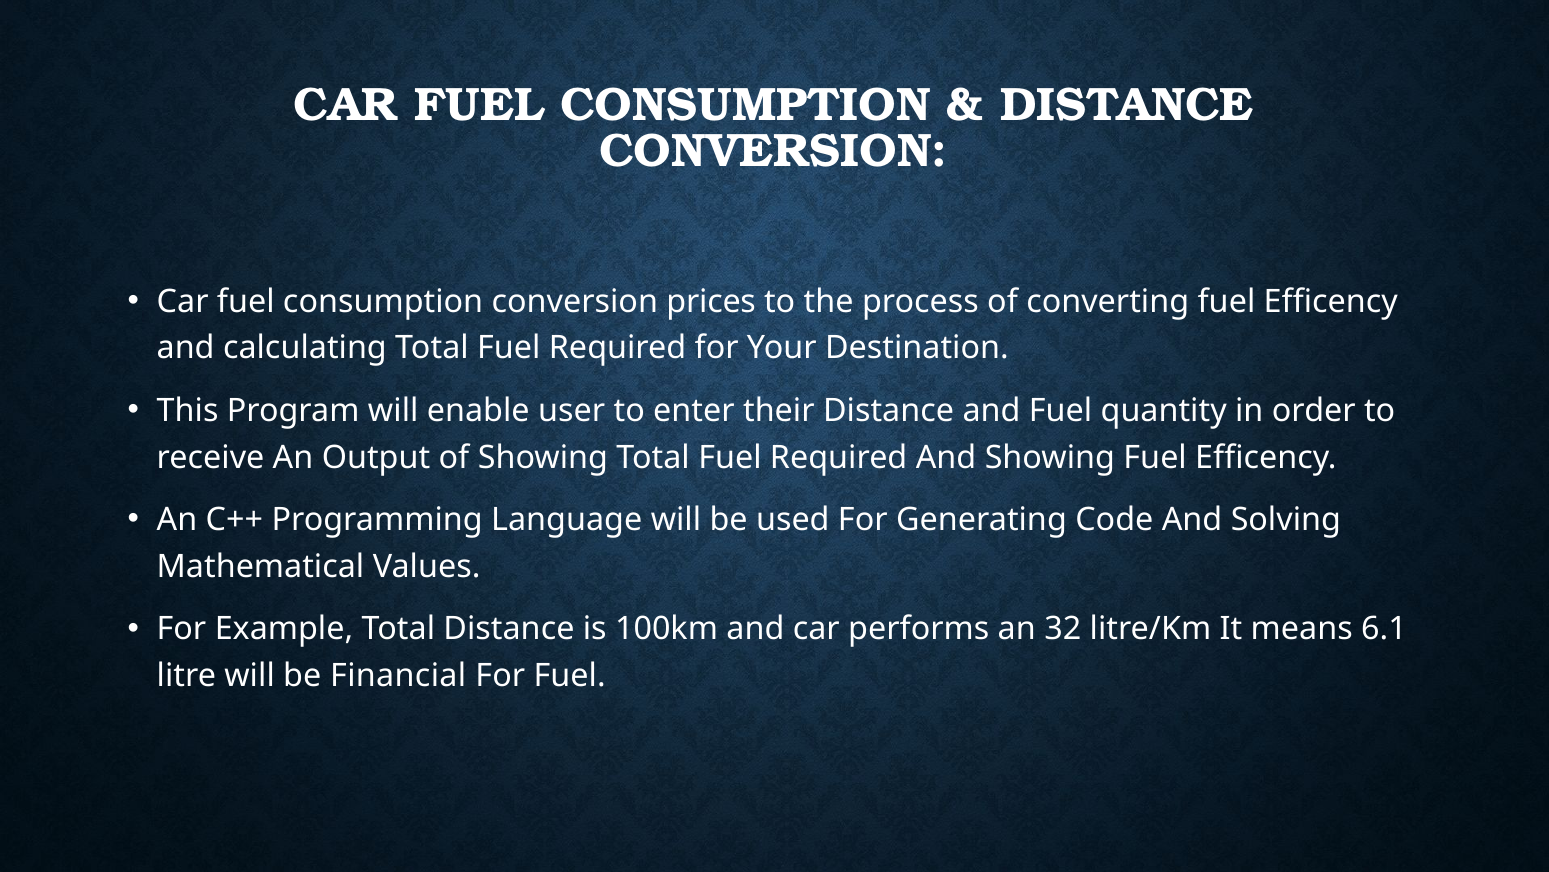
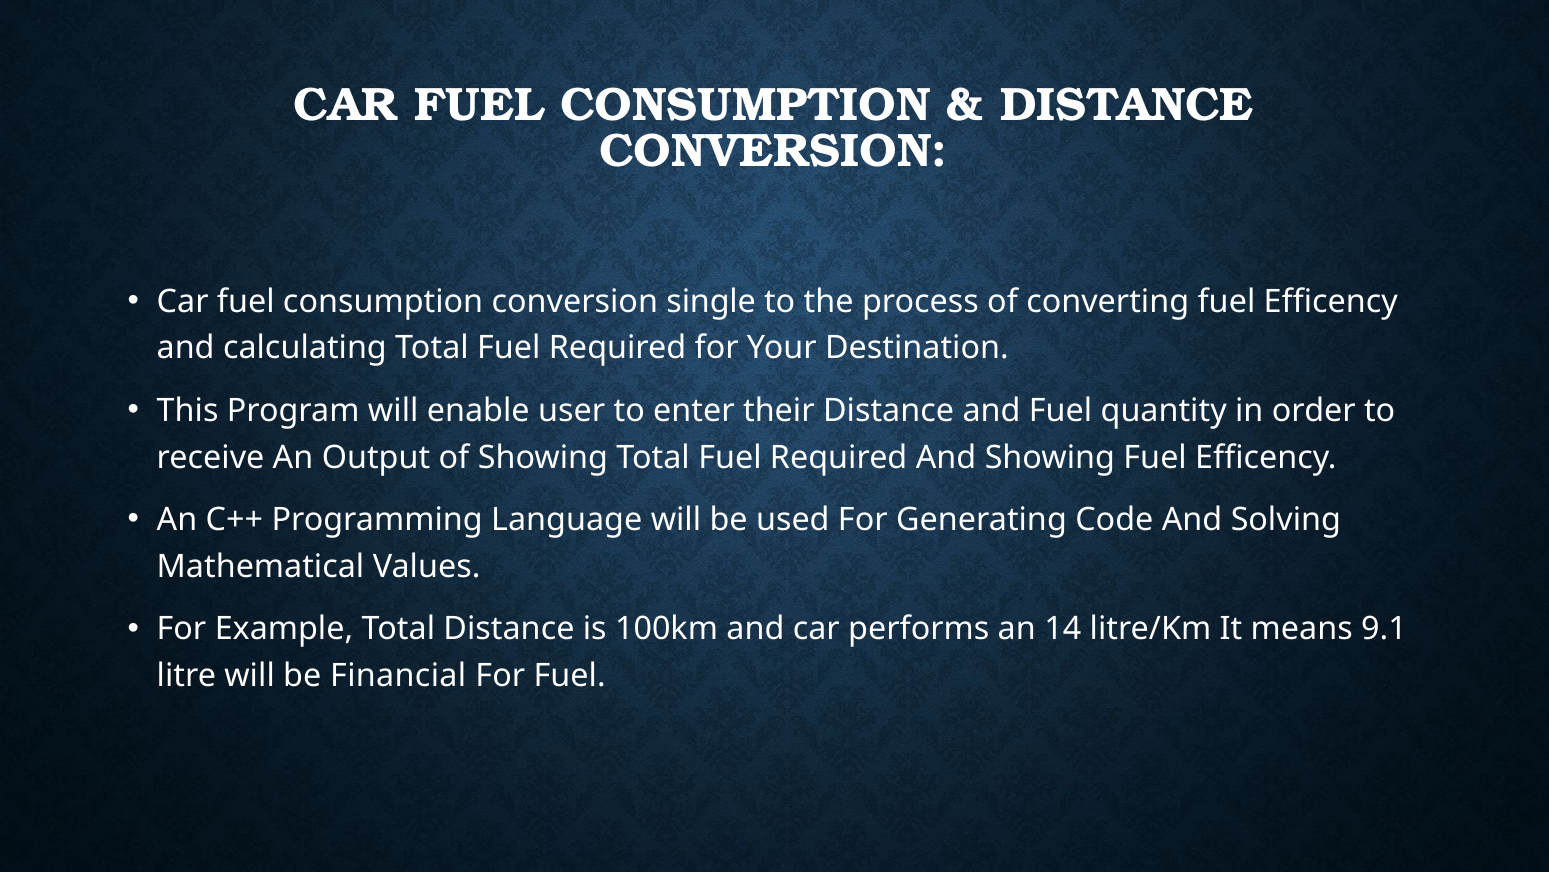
prices: prices -> single (711, 301)
32: 32 -> 14 (1063, 629)
6.1: 6.1 -> 9.1 (1384, 629)
